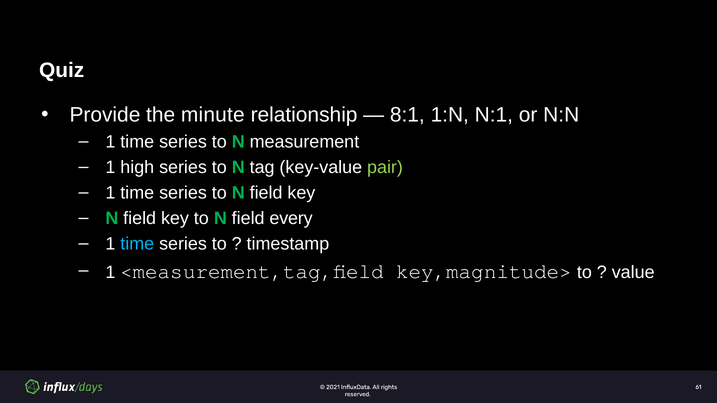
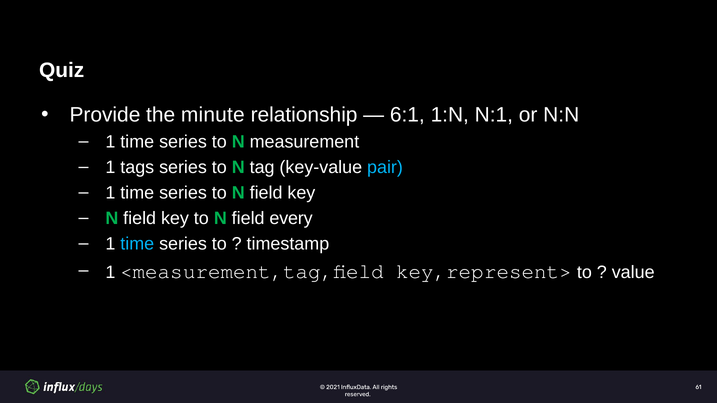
8:1: 8:1 -> 6:1 (407, 115)
high: high -> tags (137, 168)
pair colour: light green -> light blue (385, 168)
key,magnitude>: key,magnitude> -> key,represent> (484, 271)
